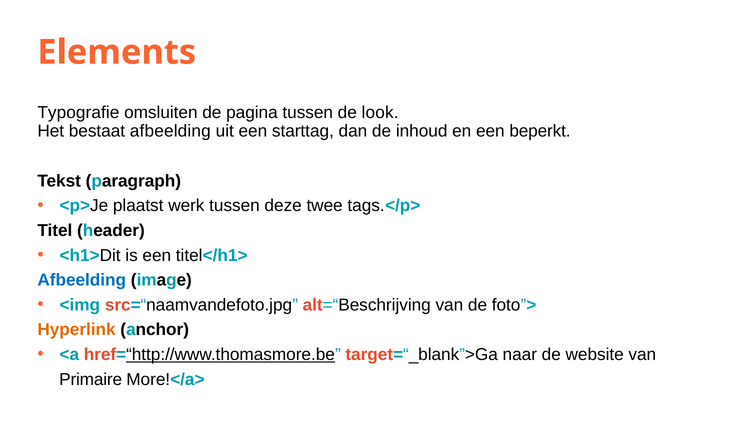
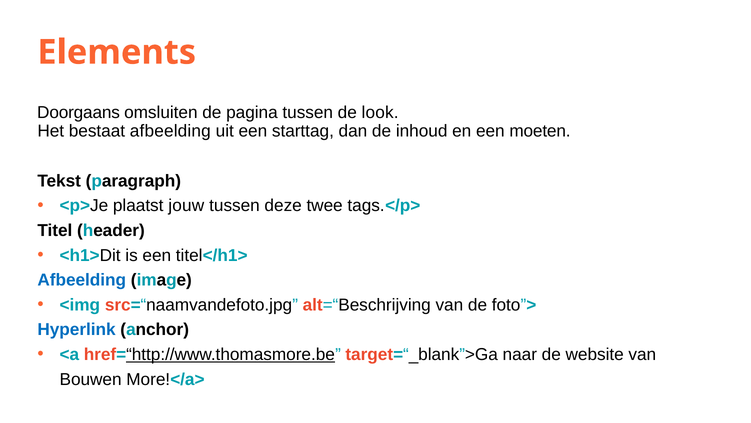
Typografie: Typografie -> Doorgaans (79, 112)
beperkt: beperkt -> moeten (540, 131)
werk: werk -> jouw (186, 205)
Hyperlink colour: orange -> blue (77, 329)
Primaire: Primaire -> Bouwen (91, 379)
